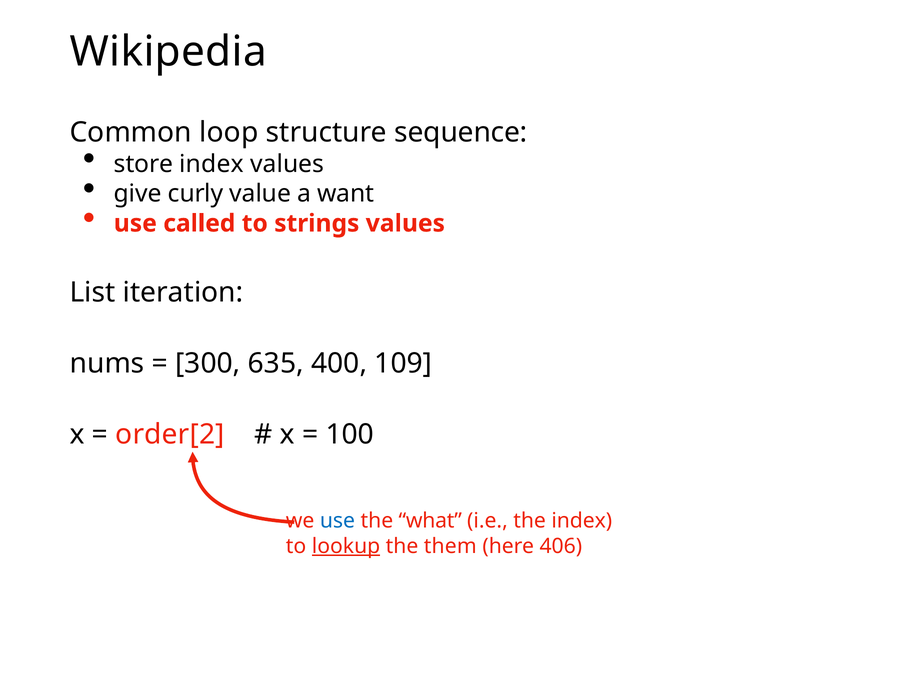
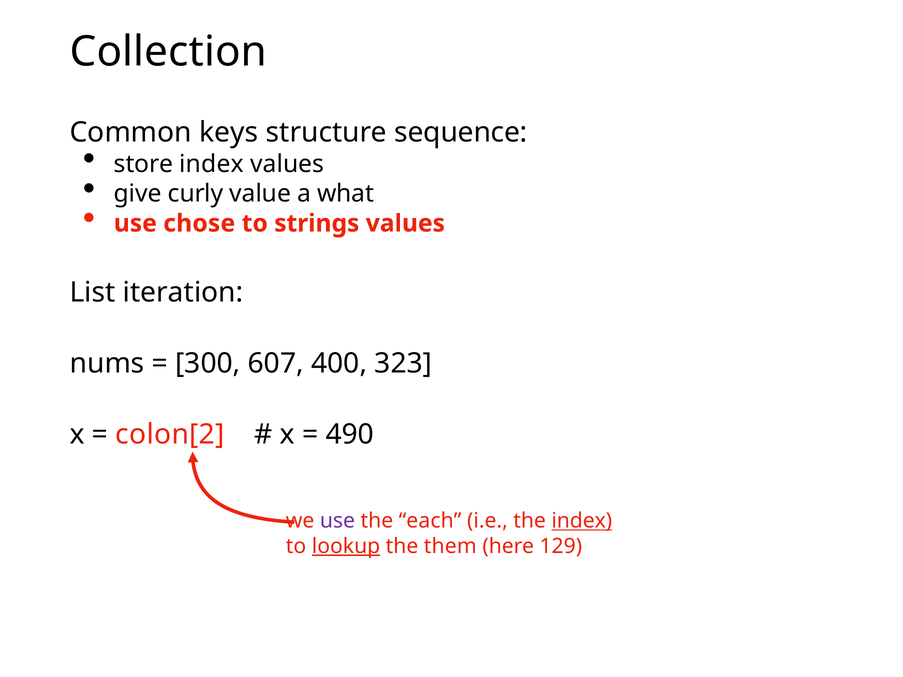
Wikipedia: Wikipedia -> Collection (168, 52)
loop: loop -> keys (229, 133)
want: want -> what (346, 194)
called: called -> chose (199, 224)
635: 635 -> 607 (276, 363)
109: 109 -> 323 (403, 363)
order[2: order[2 -> colon[2 (170, 434)
100: 100 -> 490 (350, 434)
use colour: blue -> purple (337, 521)
what: what -> each (430, 521)
index underline: none -> present (582, 521)
406: 406 -> 129 (561, 546)
